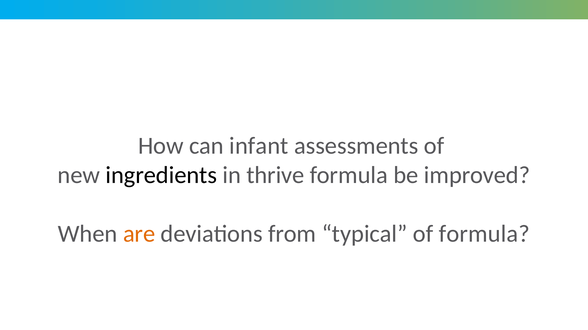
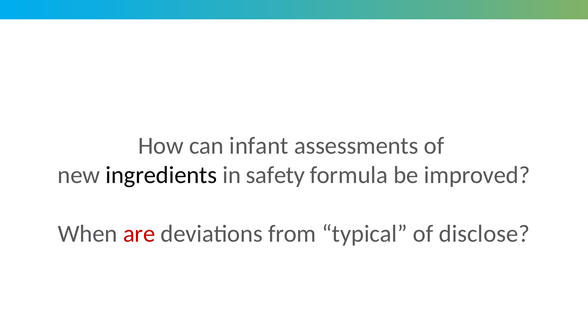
thrive: thrive -> safety (275, 175)
are colour: orange -> red (139, 234)
of formula: formula -> disclose (484, 234)
